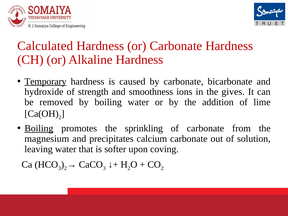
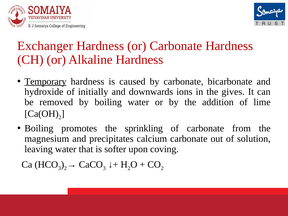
Calculated: Calculated -> Exchanger (45, 46)
strength: strength -> initially (93, 92)
smoothness: smoothness -> downwards (151, 92)
Boiling underline: present -> none (39, 128)
